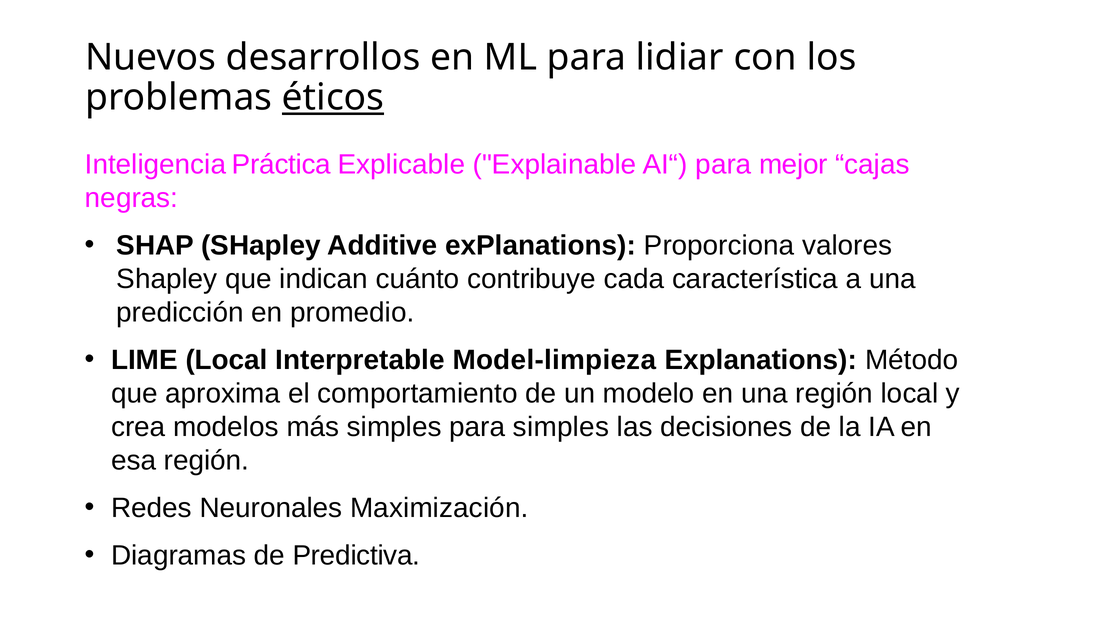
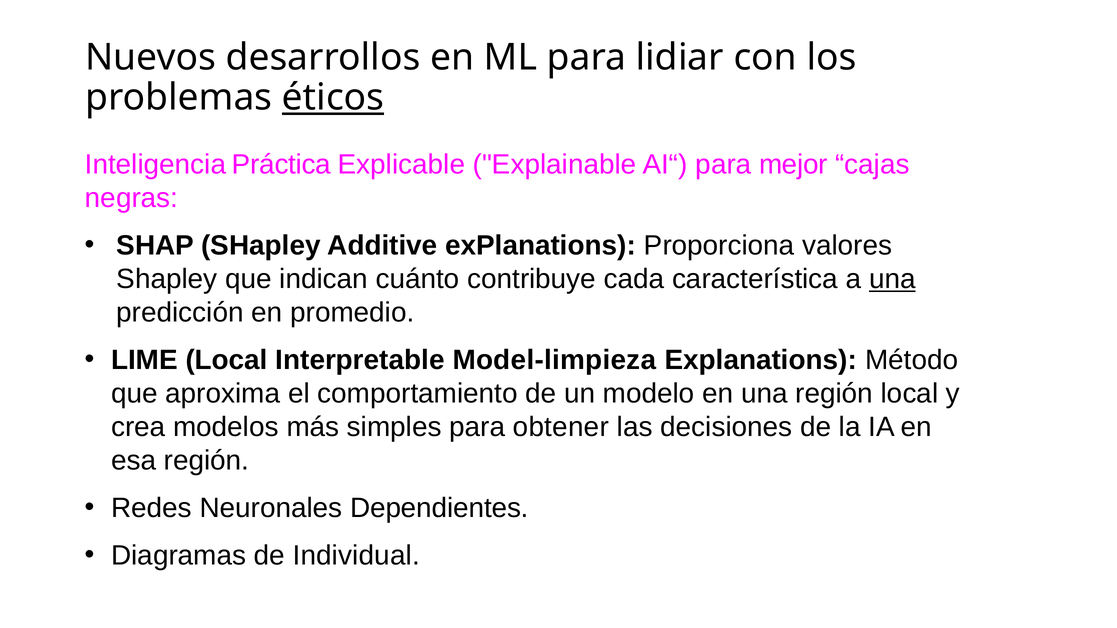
una underline: none -> present (892, 279)
para simples: simples -> obtener (561, 427)
Maximización: Maximización -> Dependientes (439, 508)
Predictiva: Predictiva -> Individual (356, 556)
